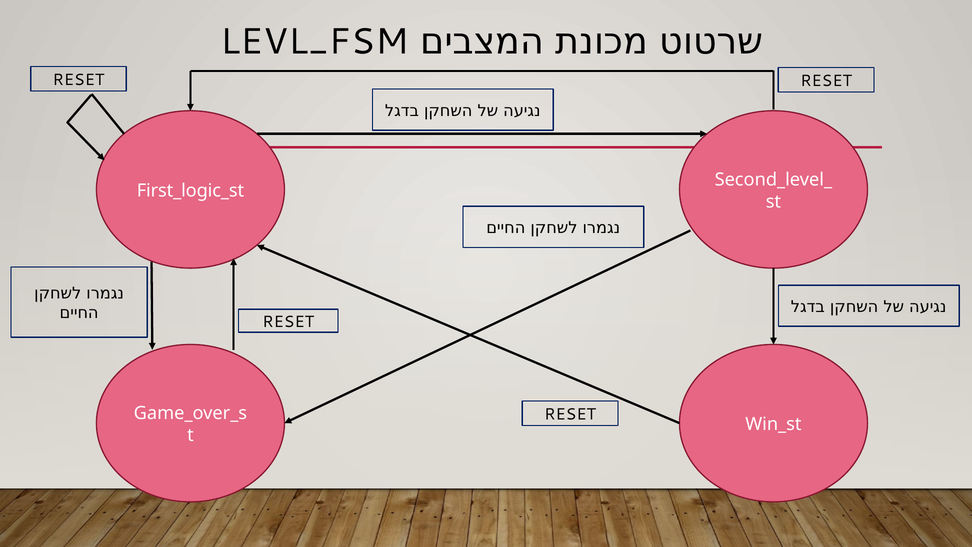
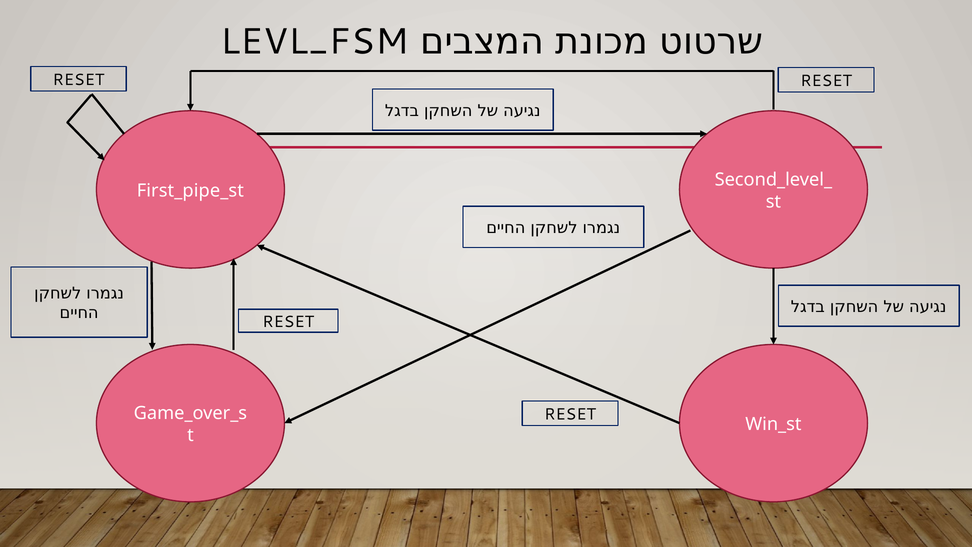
First_logic_st: First_logic_st -> First_pipe_st (190, 191)
